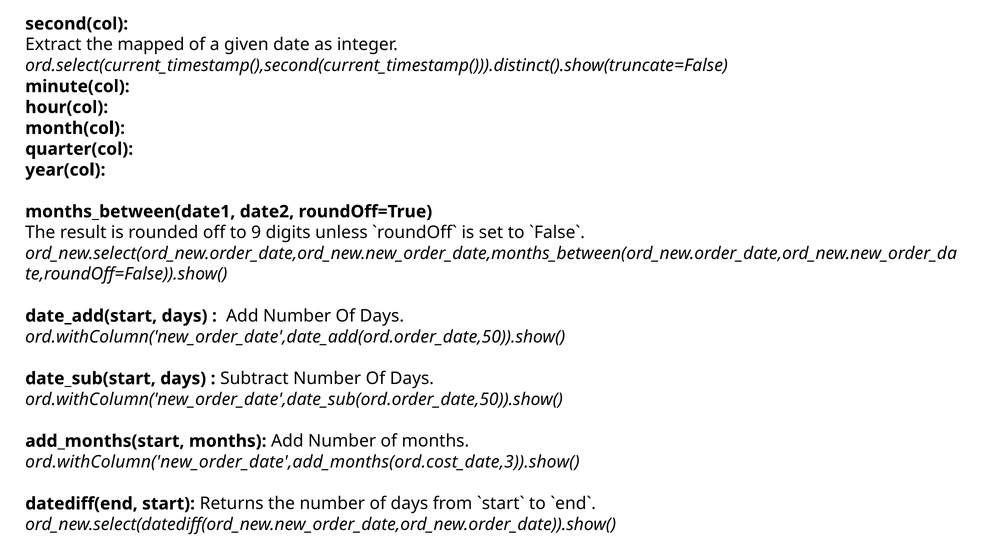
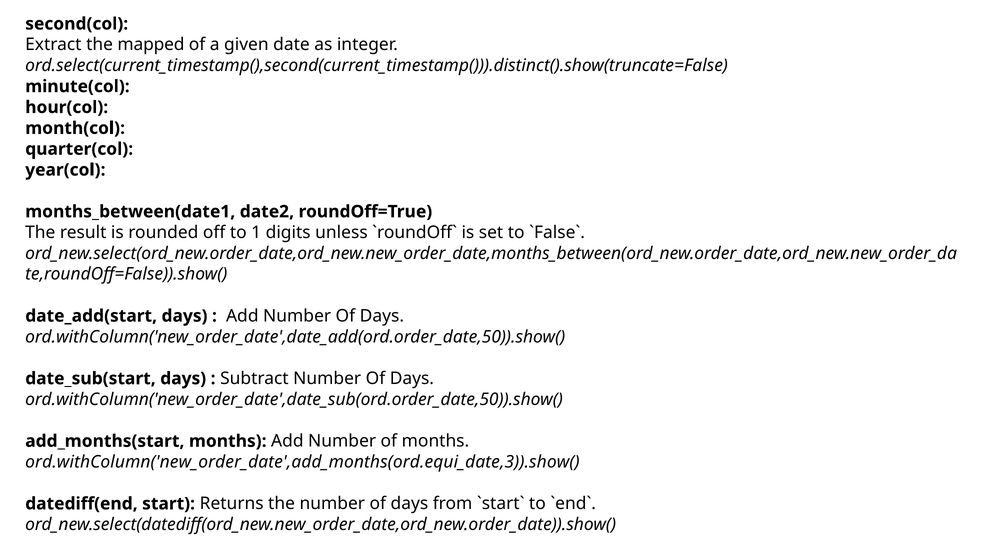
9: 9 -> 1 (256, 232)
ord.withColumn('new_order_date',add_months(ord.cost_date,3)).show(: ord.withColumn('new_order_date',add_months(ord.cost_date,3)).show( -> ord.withColumn('new_order_date',add_months(ord.equi_date,3)).show( (302, 462)
